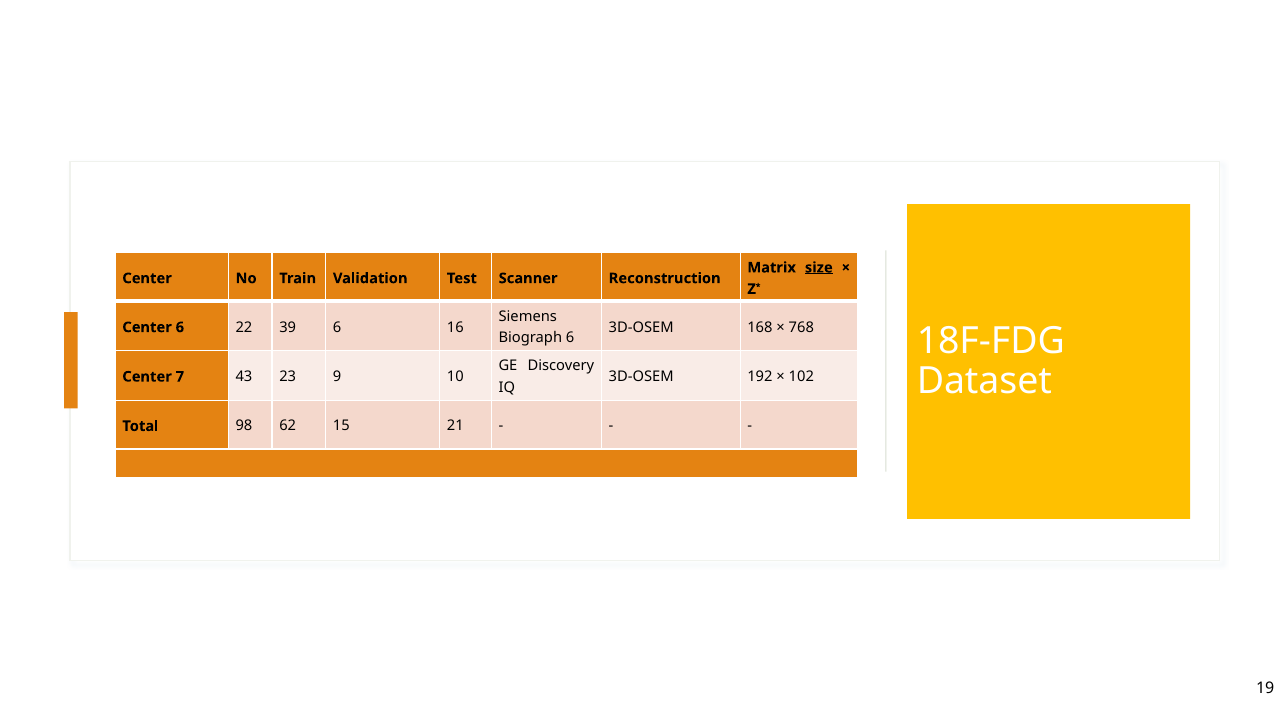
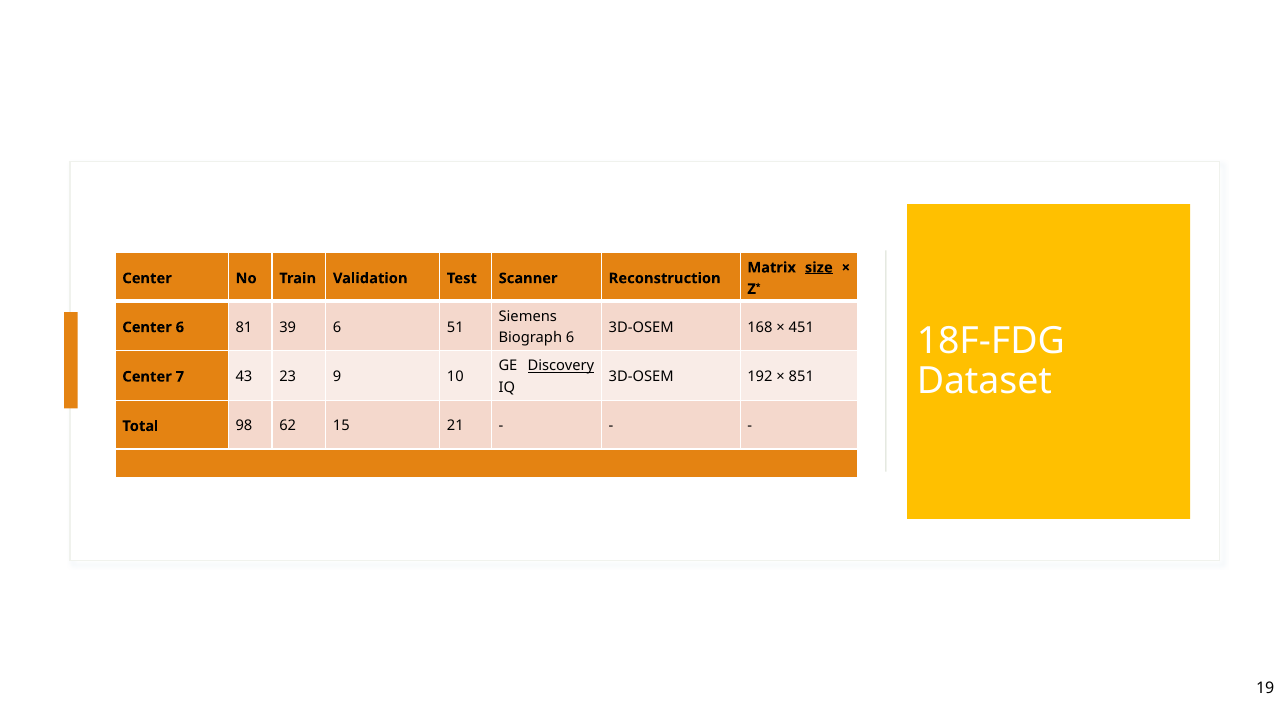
768: 768 -> 451 (801, 327)
22: 22 -> 81 (244, 327)
16: 16 -> 51 (455, 327)
Discovery underline: none -> present (561, 366)
102: 102 -> 851 (801, 377)
